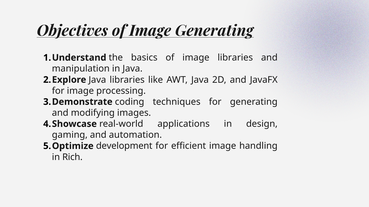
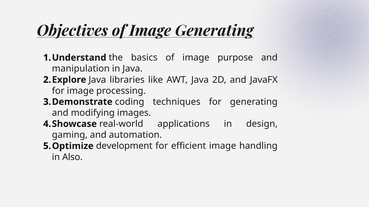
image libraries: libraries -> purpose (235, 58)
Rich: Rich -> Also (72, 157)
